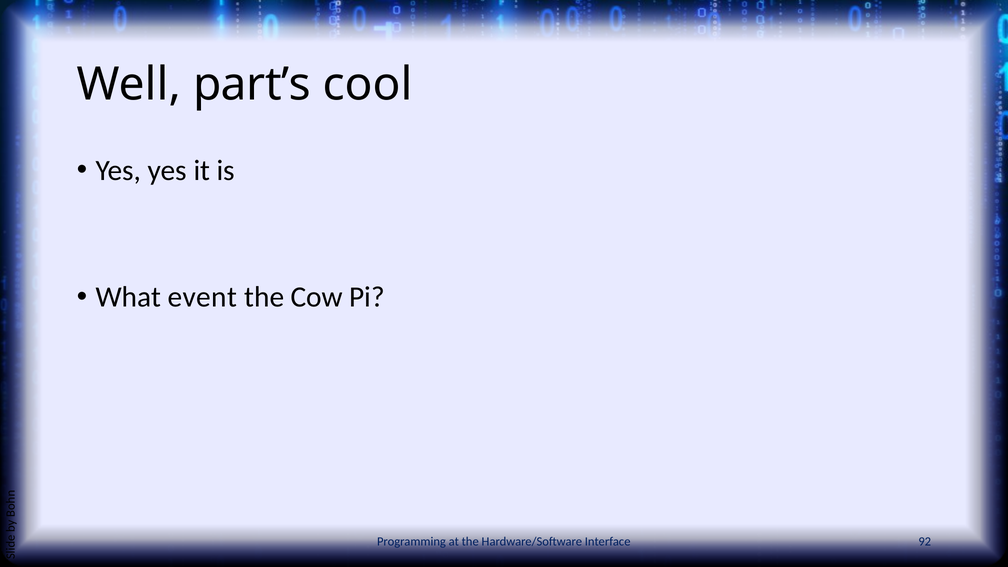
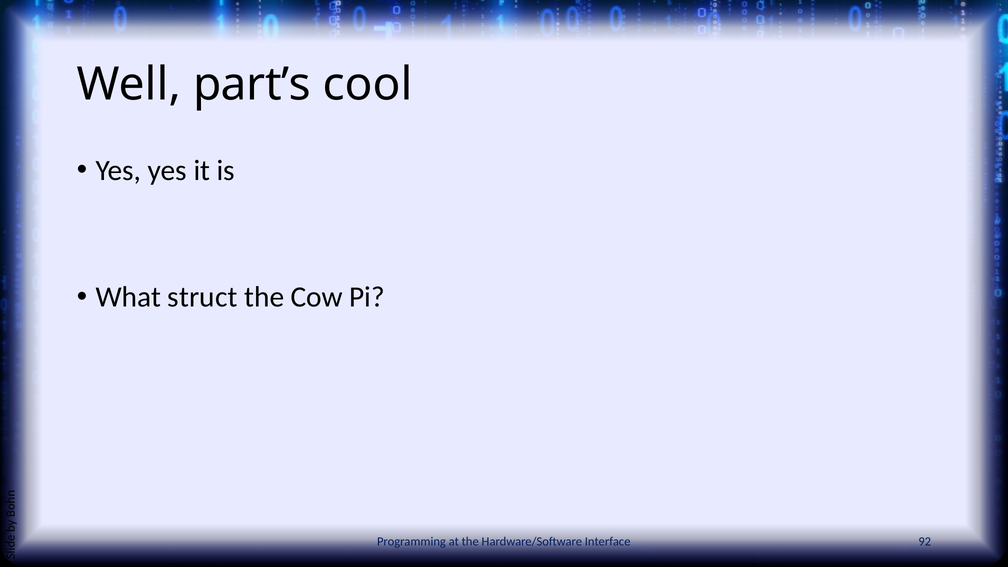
event: event -> struct (202, 297)
